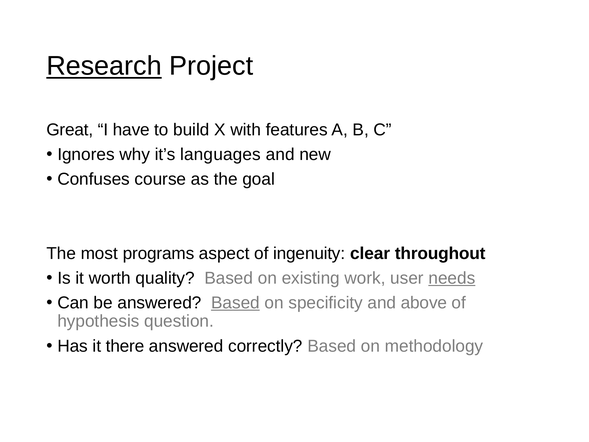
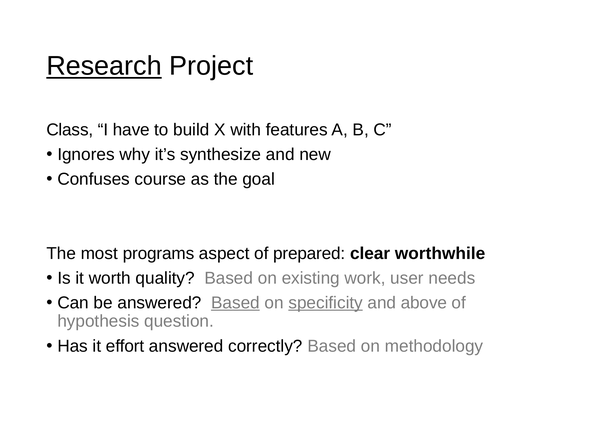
Great: Great -> Class (70, 130)
languages: languages -> synthesize (221, 154)
ingenuity: ingenuity -> prepared (309, 253)
throughout: throughout -> worthwhile (440, 253)
needs underline: present -> none (452, 278)
specificity underline: none -> present (326, 303)
there: there -> effort (125, 346)
